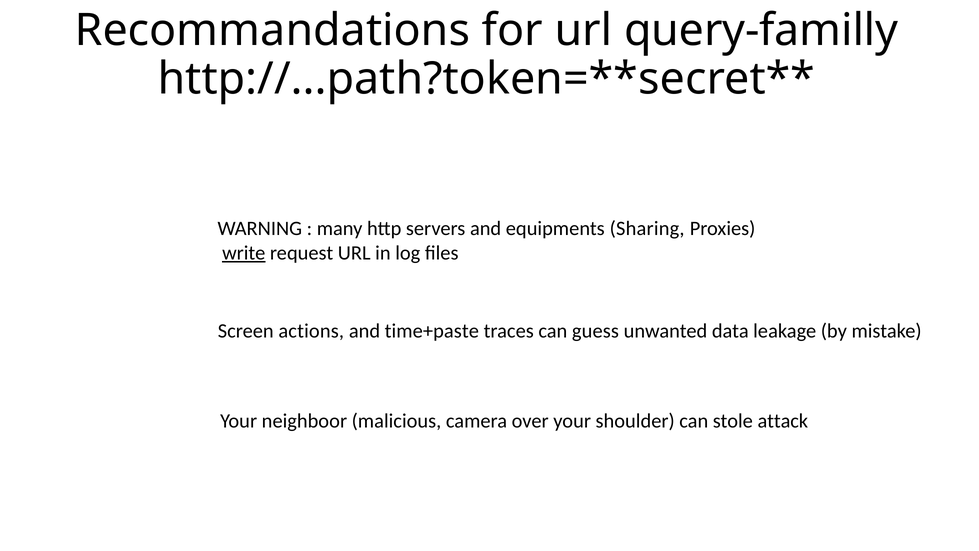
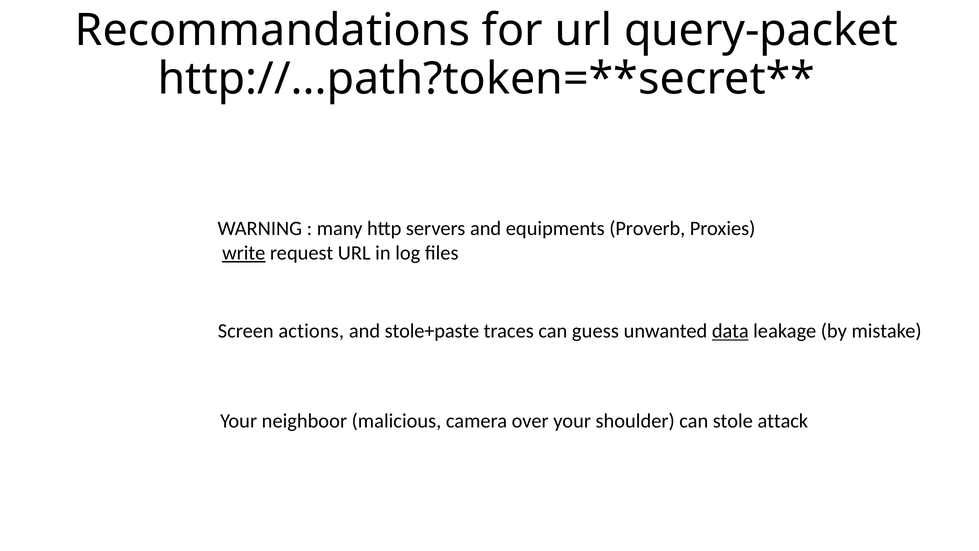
query-familly: query-familly -> query-packet (761, 31)
Sharing: Sharing -> Proverb (647, 228)
time+paste: time+paste -> stole+paste (432, 331)
data underline: none -> present (730, 331)
